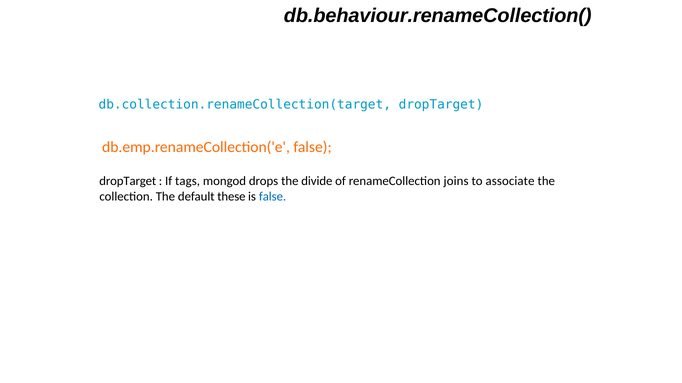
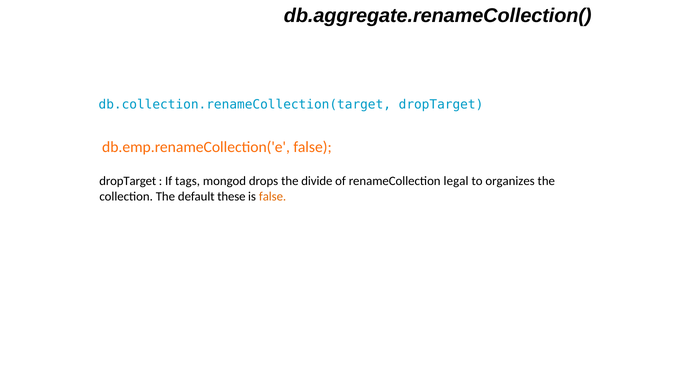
db.behaviour.renameCollection(: db.behaviour.renameCollection( -> db.aggregate.renameCollection( (438, 16)
joins: joins -> legal (456, 182)
associate: associate -> organizes (510, 182)
false colour: blue -> orange (273, 197)
